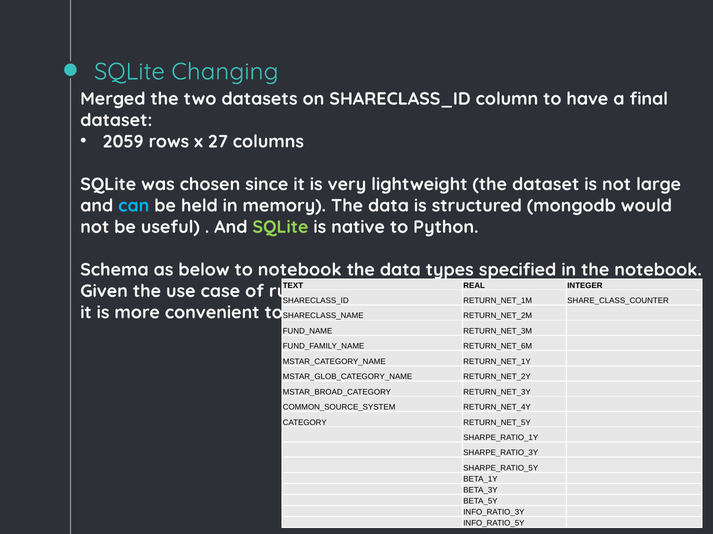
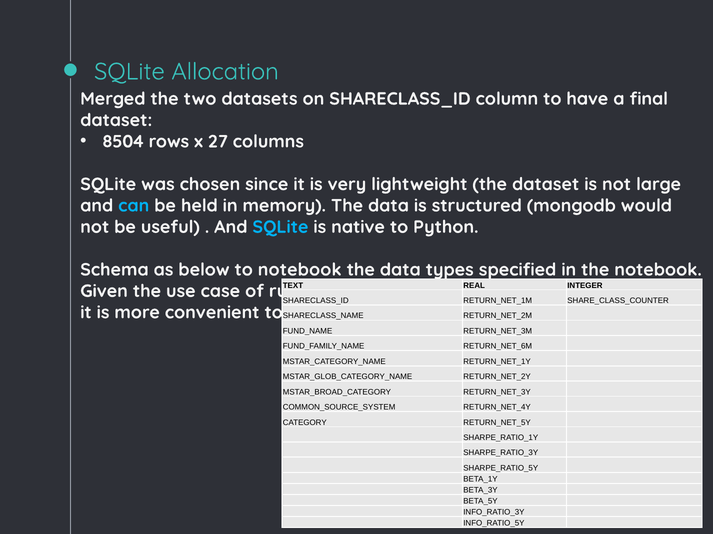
Changing: Changing -> Allocation (225, 72)
2059: 2059 -> 8504 (123, 142)
SQLite colour: light green -> light blue (280, 227)
